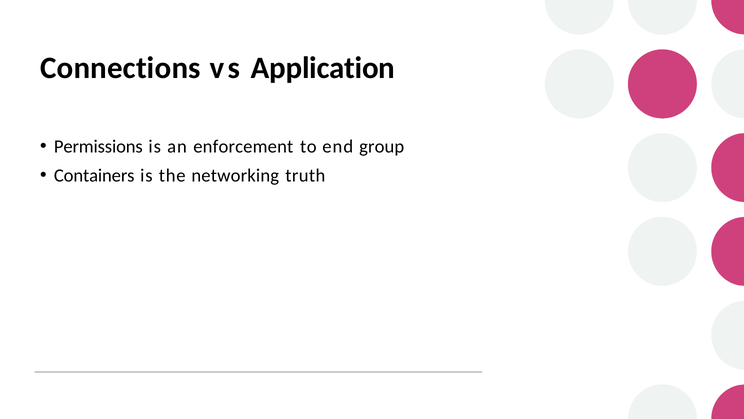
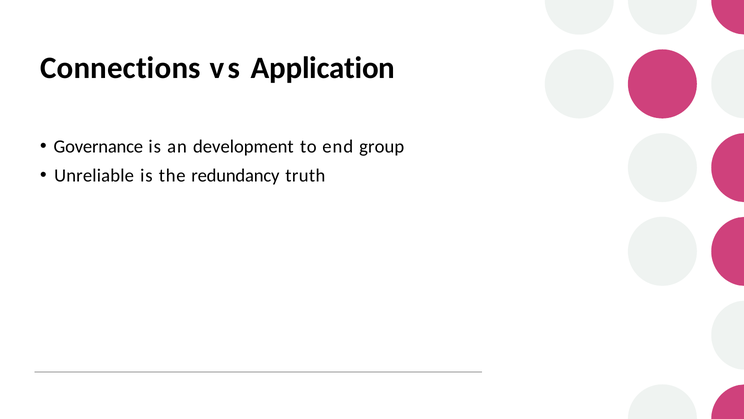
Permissions: Permissions -> Governance (98, 146)
enforcement: enforcement -> development (243, 146)
Containers: Containers -> Unreliable (94, 176)
networking: networking -> redundancy (235, 176)
